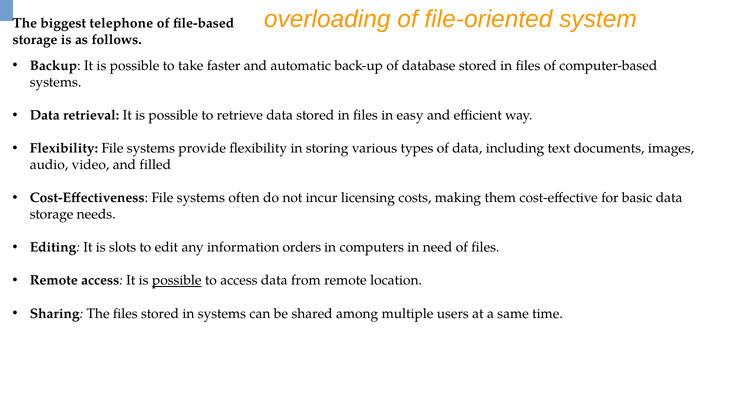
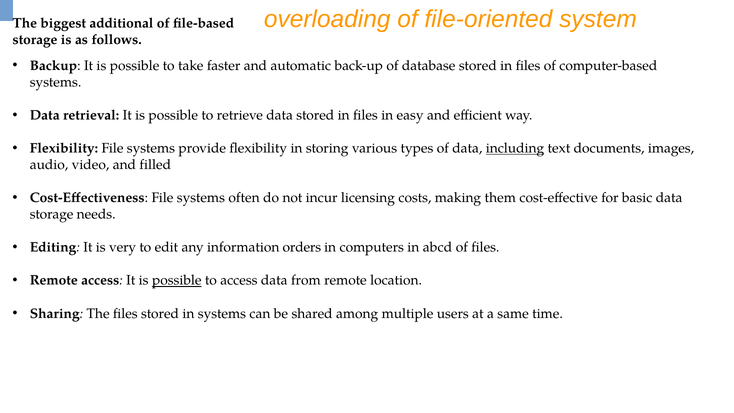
telephone: telephone -> additional (121, 23)
including underline: none -> present (515, 148)
slots: slots -> very (123, 247)
need: need -> abcd (437, 247)
